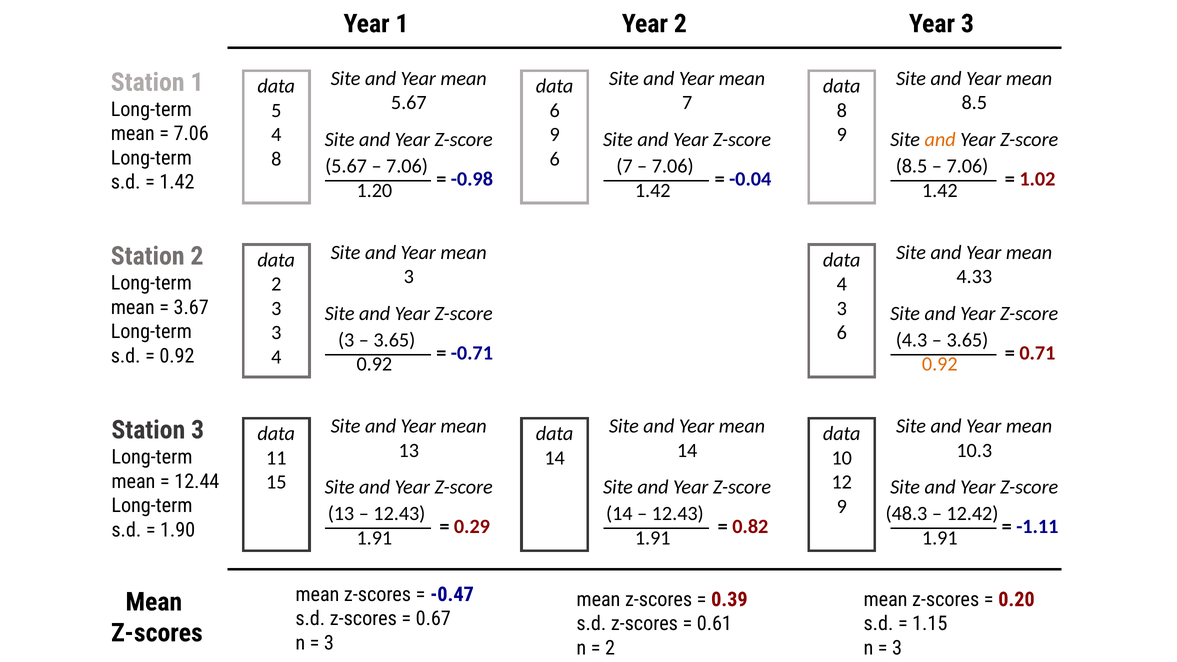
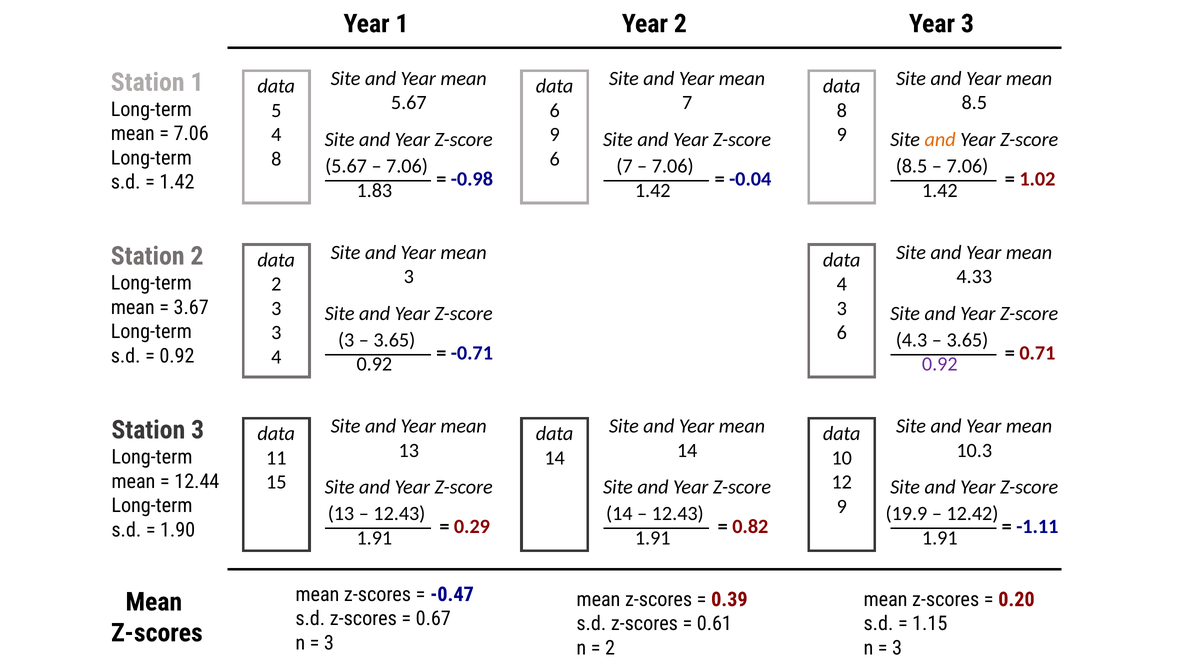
1.20: 1.20 -> 1.83 (374, 190)
0.92 colour: orange -> purple (940, 364)
48.3: 48.3 -> 19.9 (906, 514)
